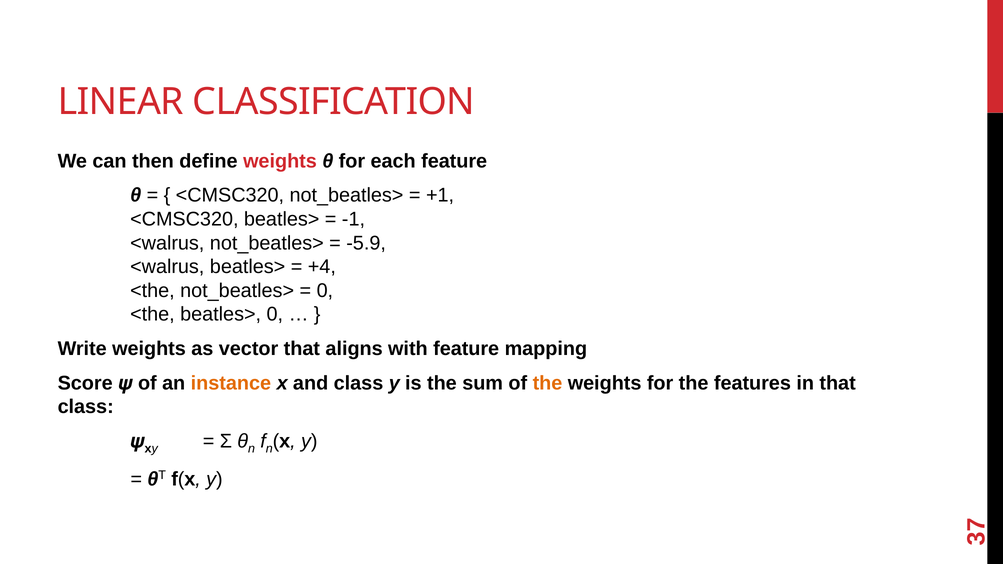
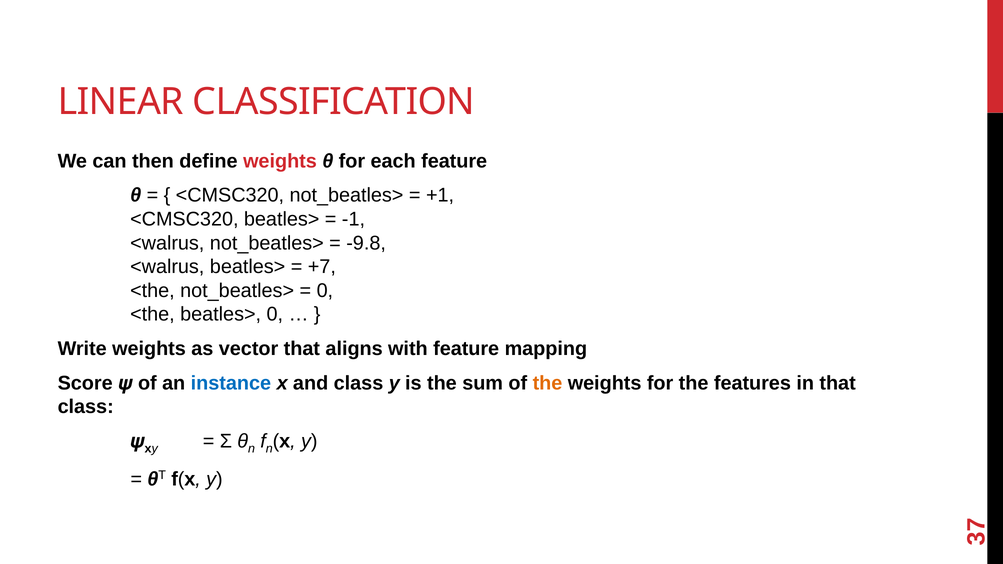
-5.9: -5.9 -> -9.8 (366, 243)
+4: +4 -> +7 (322, 267)
instance colour: orange -> blue (231, 383)
